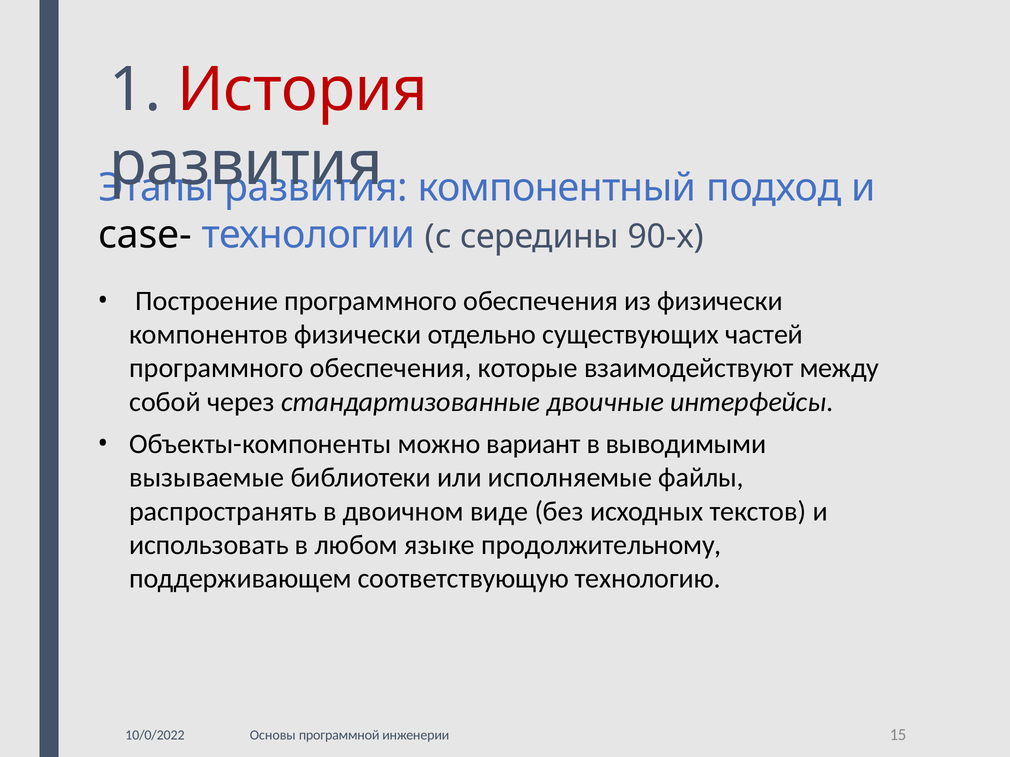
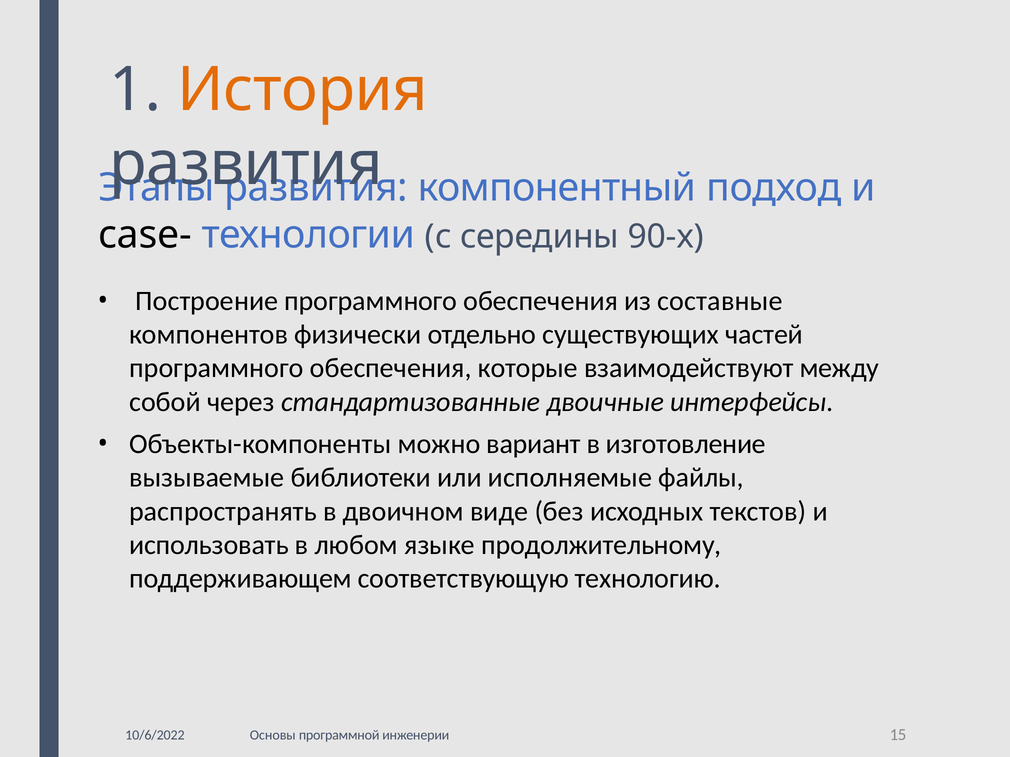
История colour: red -> orange (303, 90)
из физически: физически -> составные (720, 301)
выводимыми: выводимыми -> изготовление (686, 444)
10/0/2022: 10/0/2022 -> 10/6/2022 (155, 735)
